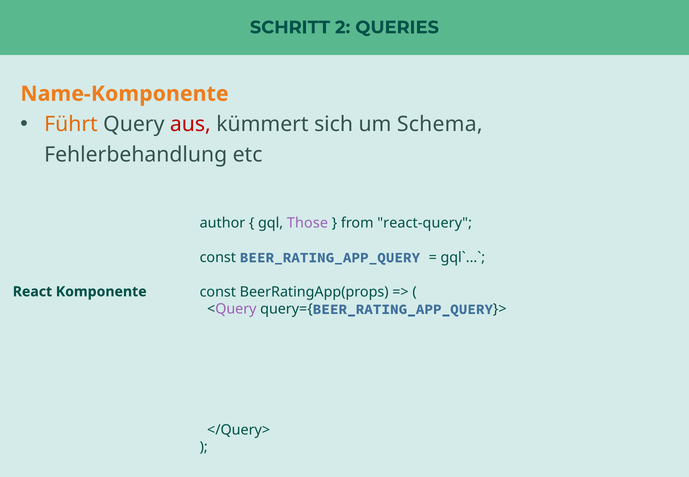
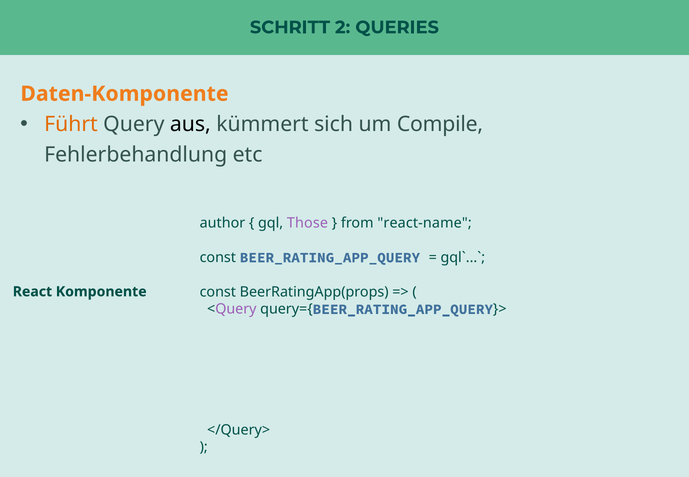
Name-Komponente: Name-Komponente -> Daten-Komponente (124, 94)
aus colour: red -> black (190, 124)
Schema: Schema -> Compile (440, 124)
react-query: react-query -> react-name (425, 223)
